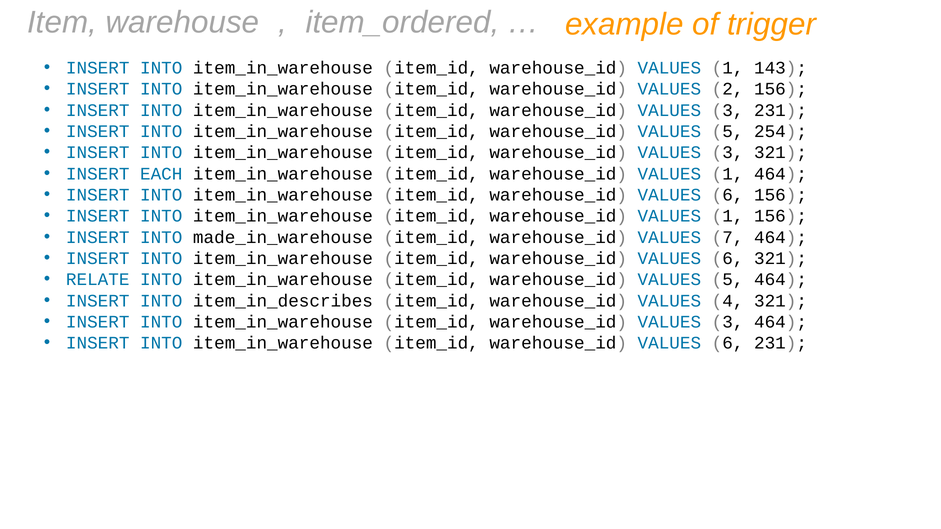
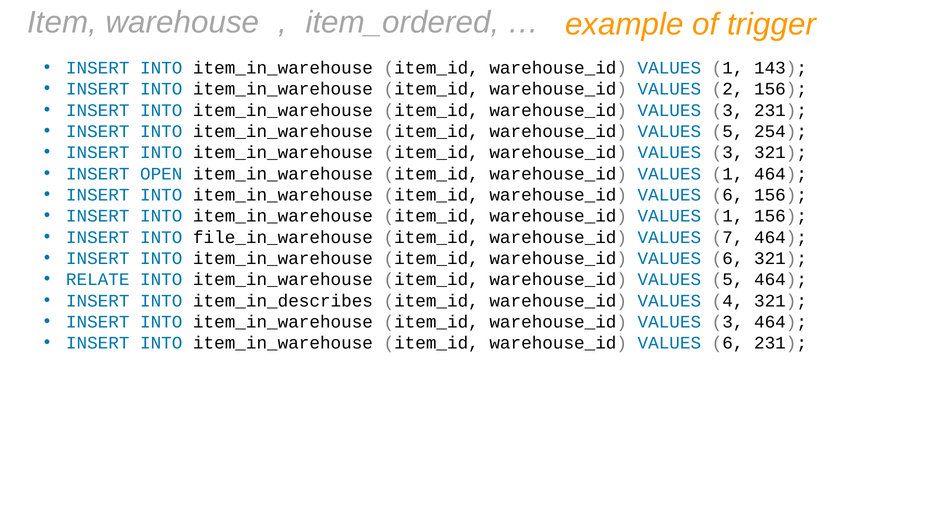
EACH: EACH -> OPEN (161, 174)
made_in_warehouse: made_in_warehouse -> file_in_warehouse (283, 237)
